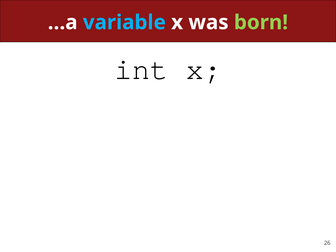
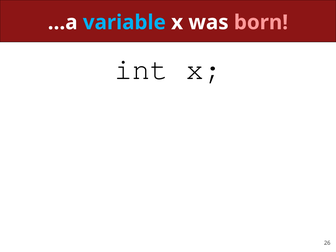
born colour: light green -> pink (261, 22)
